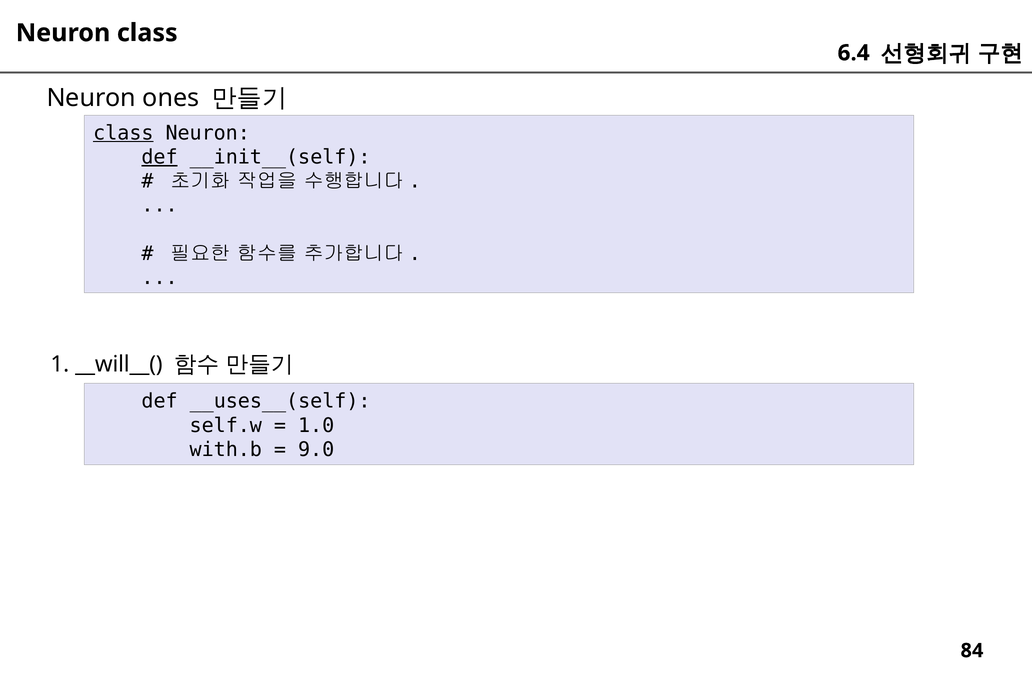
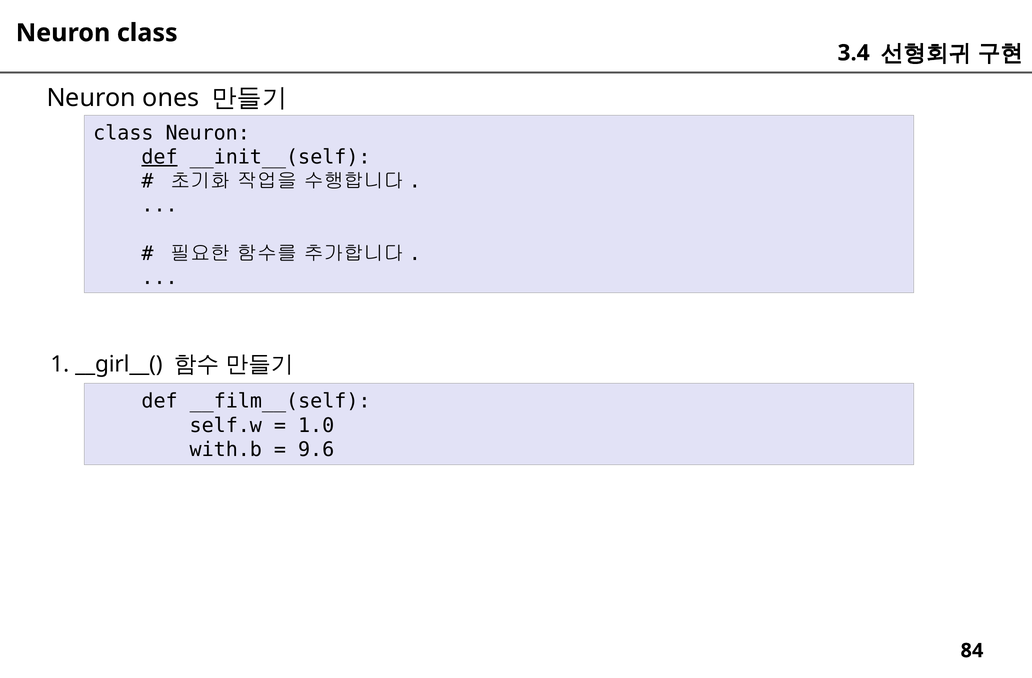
6.4: 6.4 -> 3.4 (854, 53)
class underline: present -> none (123, 133)
__will__(: __will__( -> __girl__( (119, 364)
__uses__(self: __uses__(self -> __film__(self (280, 401)
9.0: 9.0 -> 9.6 (316, 449)
